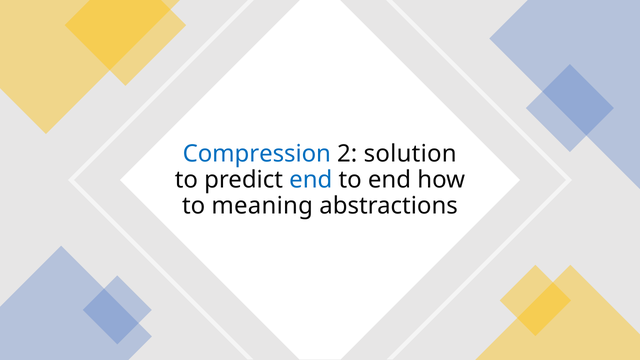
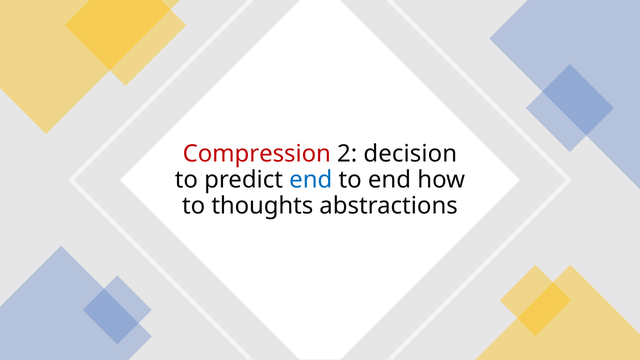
Compression colour: blue -> red (257, 154)
solution: solution -> decision (410, 154)
meaning: meaning -> thoughts (262, 206)
